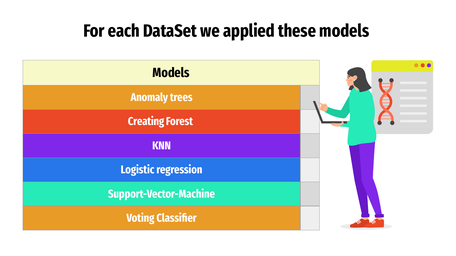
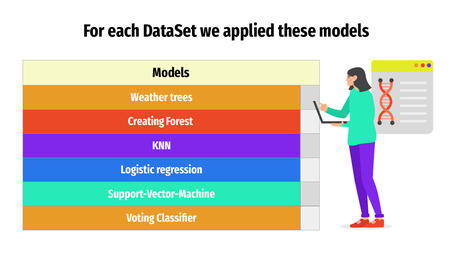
Anomaly: Anomaly -> Weather (149, 98)
